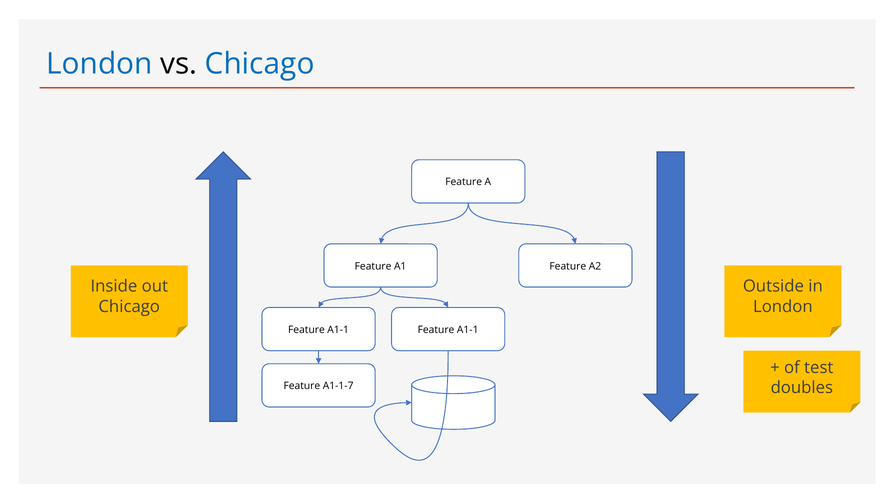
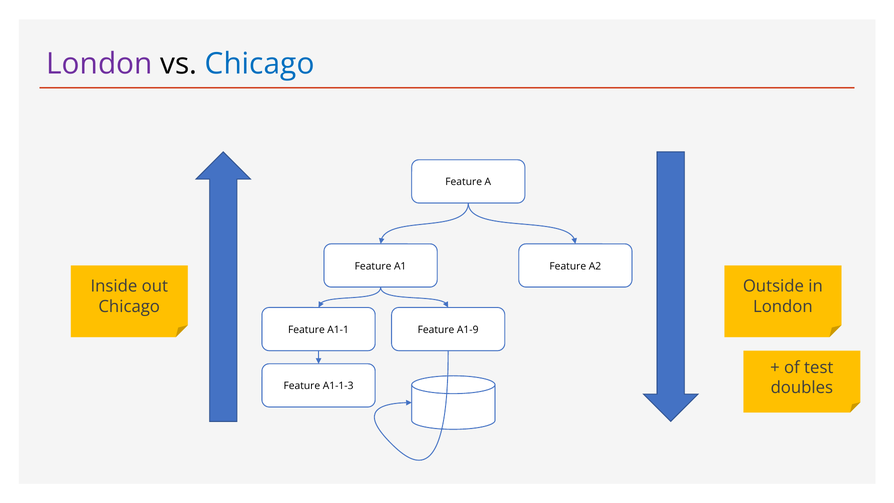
London colour: blue -> purple (99, 64)
A1-1: A1-1 -> A1-9 (468, 330)
A1-1-7: A1-1-7 -> A1-1-3 (338, 386)
